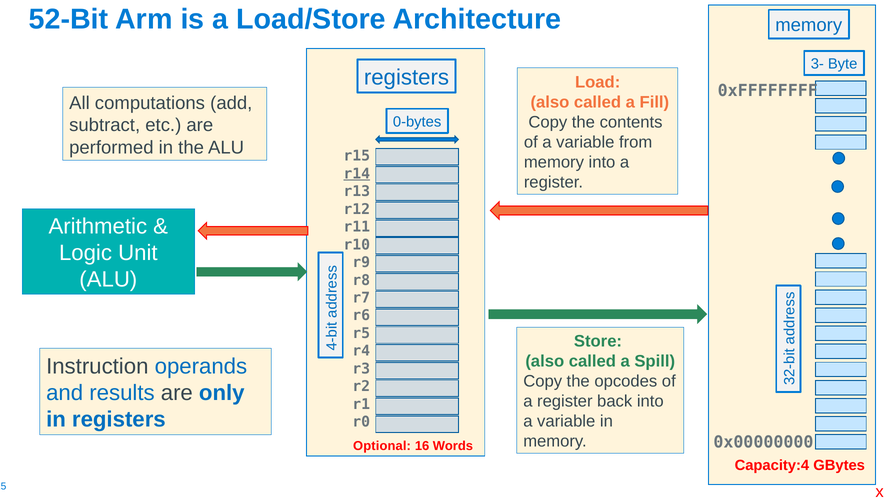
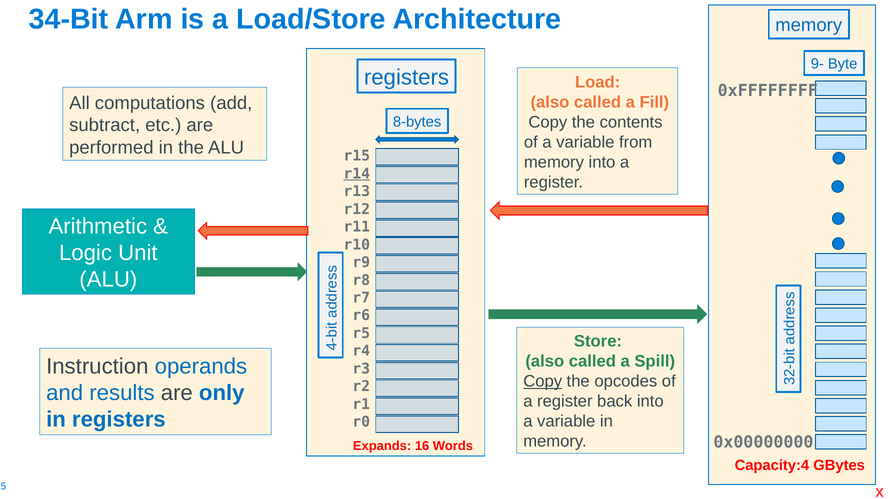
52-Bit: 52-Bit -> 34-Bit (69, 19)
3-: 3- -> 9- (817, 64)
0-bytes: 0-bytes -> 8-bytes (417, 122)
Copy underline: none -> present (543, 382)
Optional: Optional -> Expands (382, 447)
